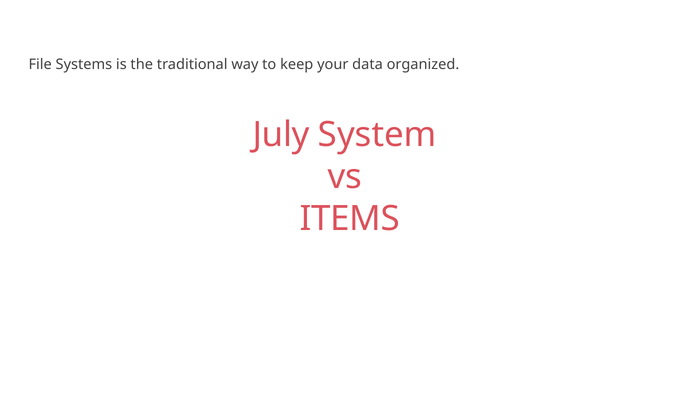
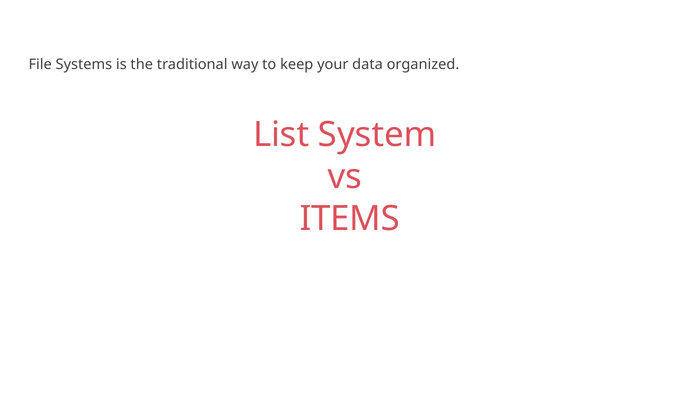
July: July -> List (281, 135)
